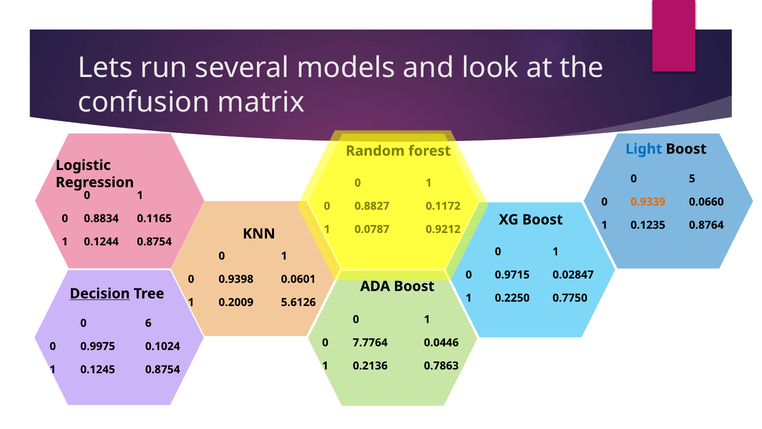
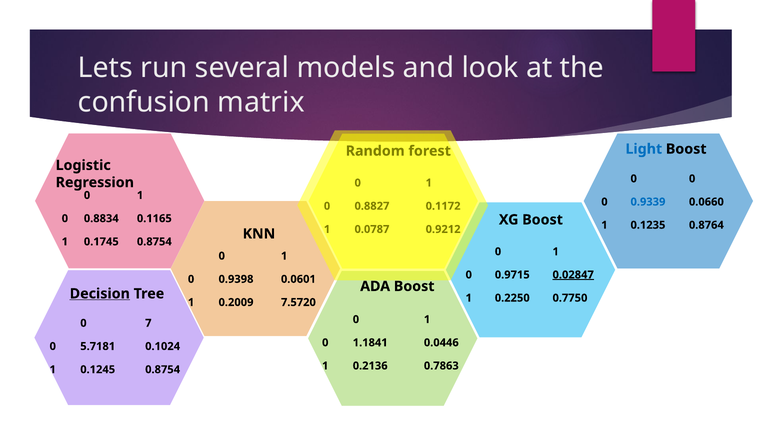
5: 5 -> 0 (692, 179)
0.9339 colour: orange -> blue (648, 202)
0.1244: 0.1244 -> 0.1745 (101, 241)
0.02847 underline: none -> present (573, 275)
5.6126: 5.6126 -> 7.5720 (298, 302)
6: 6 -> 7 (148, 323)
7.7764: 7.7764 -> 1.1841 (370, 342)
0.9975: 0.9975 -> 5.7181 (98, 346)
